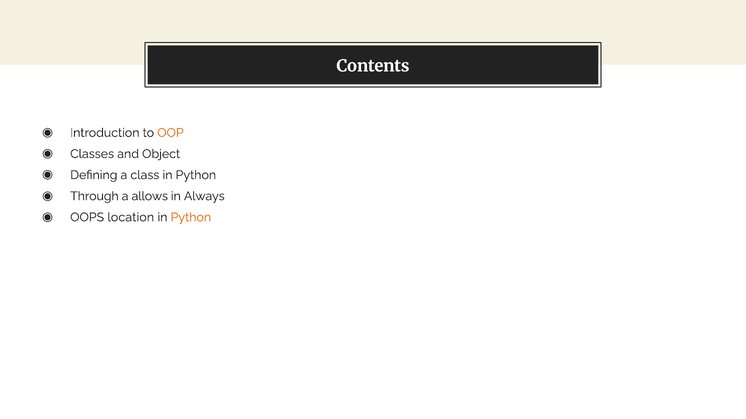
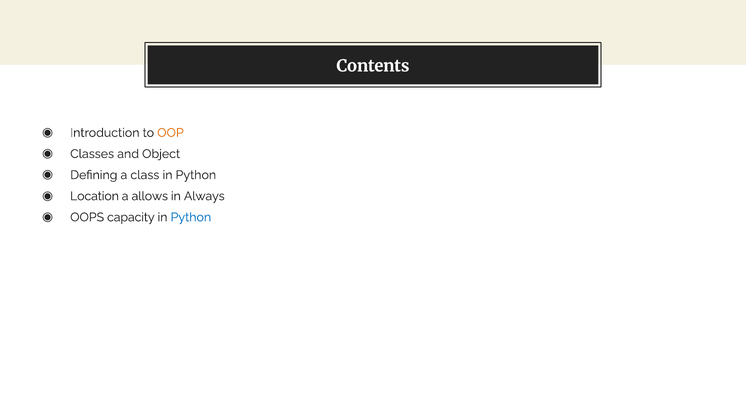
Through: Through -> Location (94, 196)
location: location -> capacity (131, 218)
Python colour: orange -> blue (191, 218)
